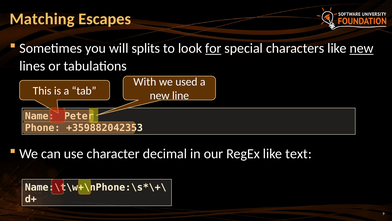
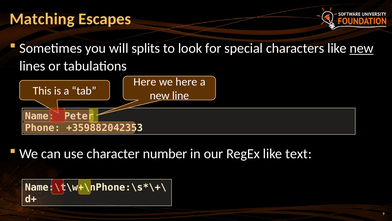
for underline: present -> none (213, 48)
With: With -> Here (145, 82)
we used: used -> here (186, 82)
decimal: decimal -> number (165, 153)
